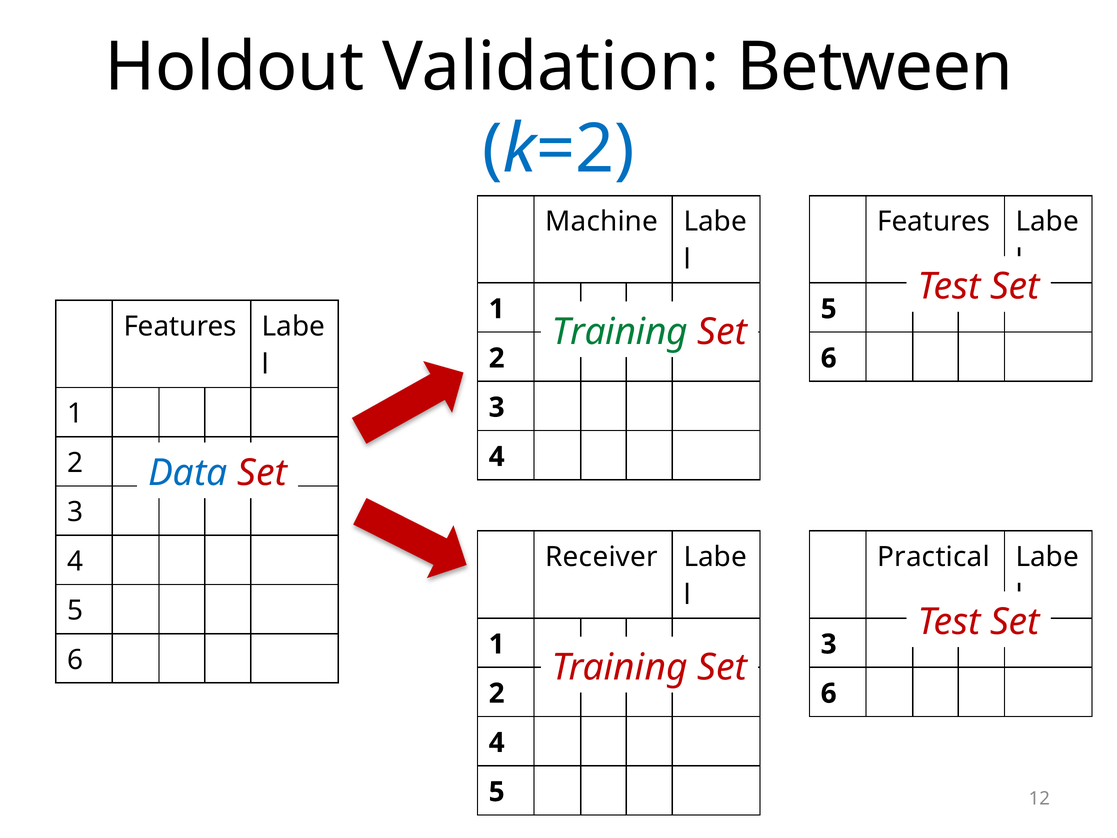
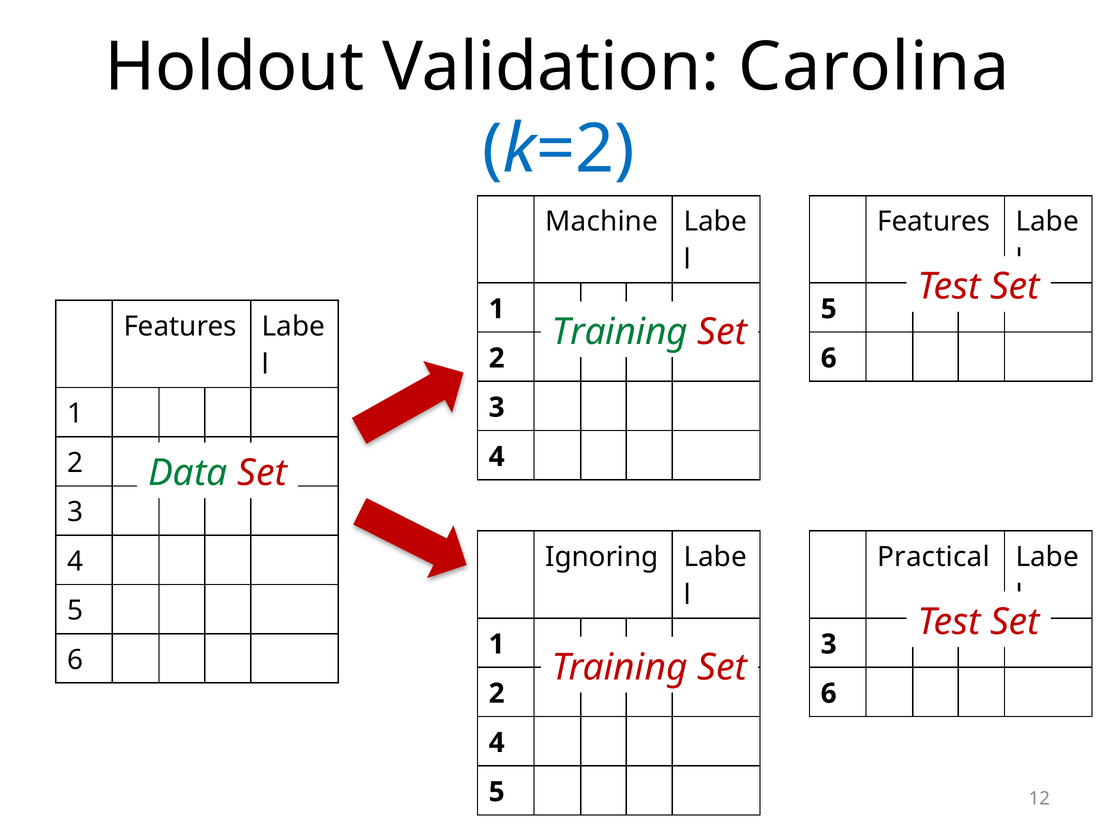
Between: Between -> Carolina (874, 67)
Data colour: blue -> green (188, 473)
Receiver: Receiver -> Ignoring (602, 557)
